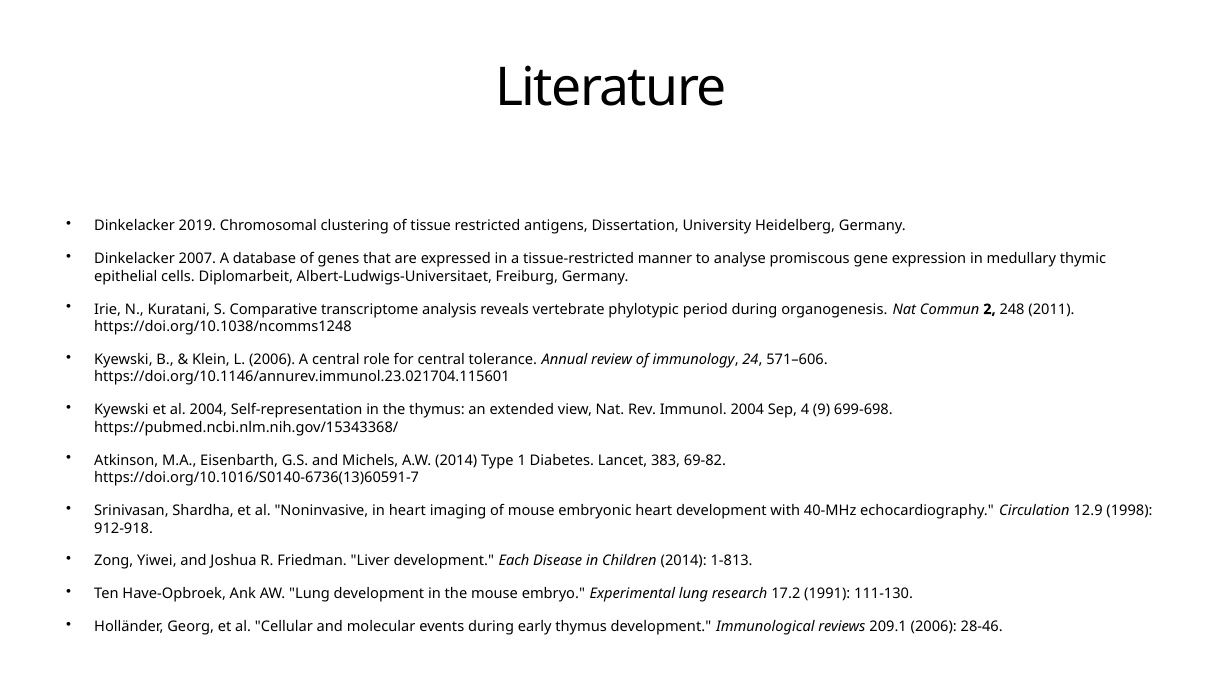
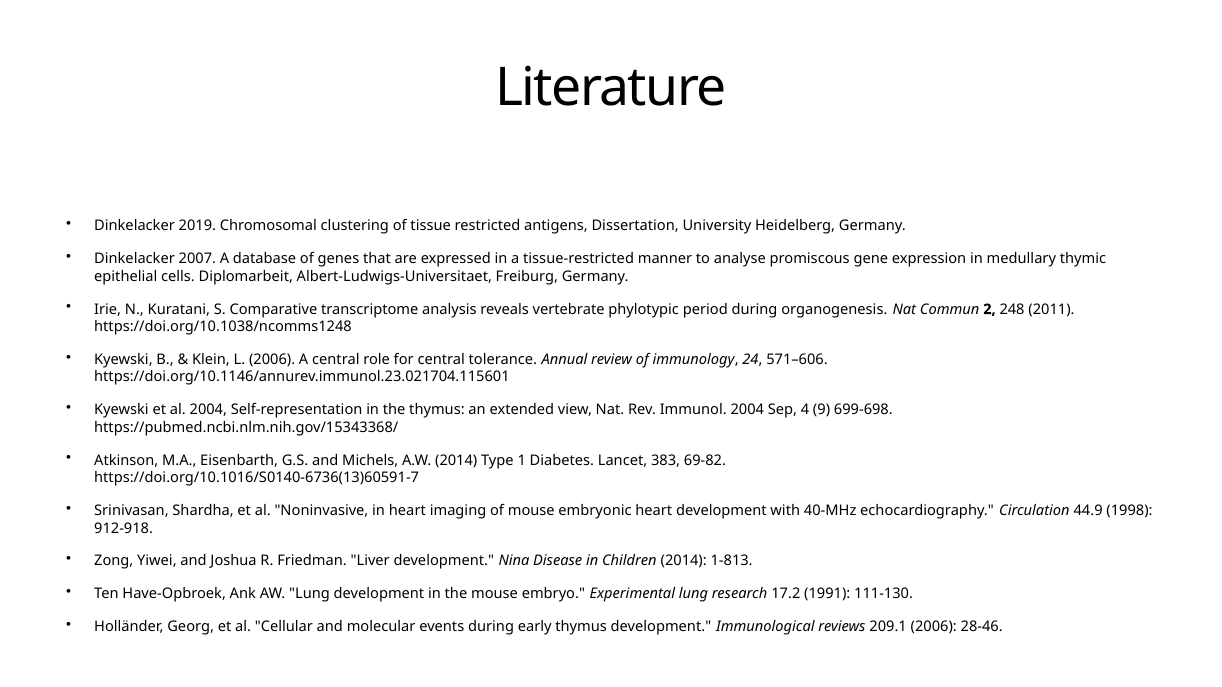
12.9: 12.9 -> 44.9 (1088, 511)
Each: Each -> Nina (514, 561)
